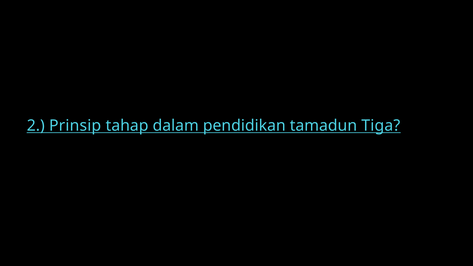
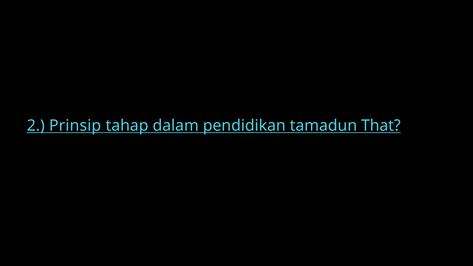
Tiga: Tiga -> That (381, 126)
